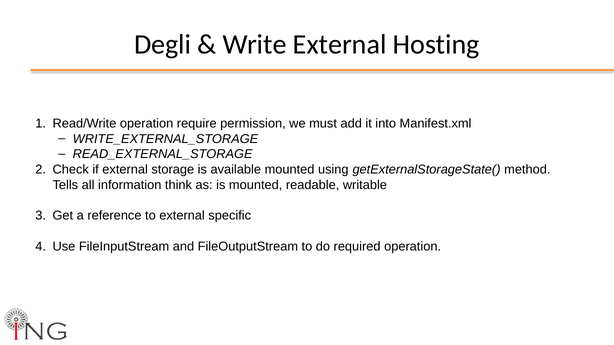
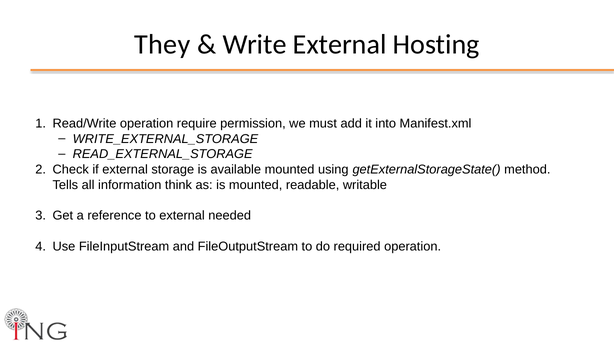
Degli: Degli -> They (162, 45)
specific: specific -> needed (230, 216)
